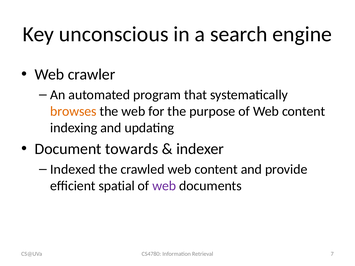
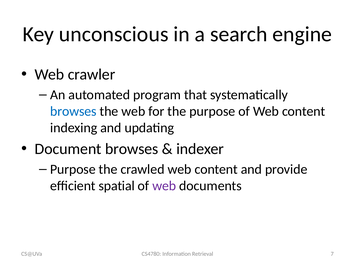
browses colour: orange -> blue (73, 111)
Document towards: towards -> browses (132, 149)
Indexed: Indexed -> Purpose (73, 169)
